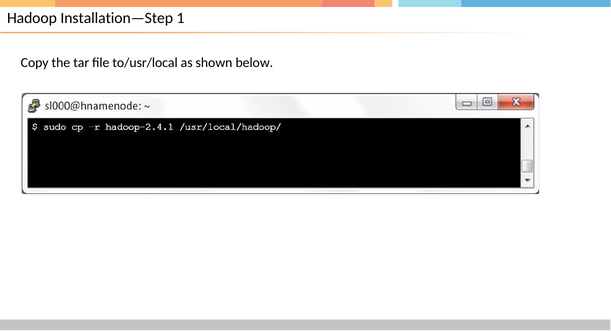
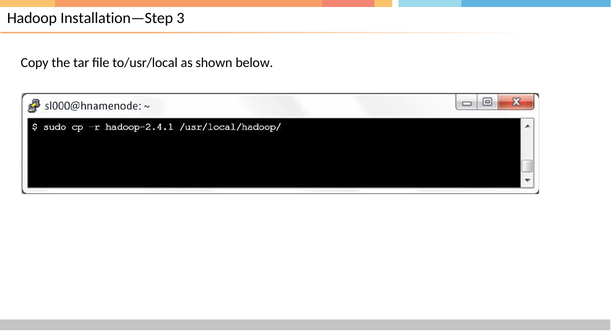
1: 1 -> 3 (181, 18)
